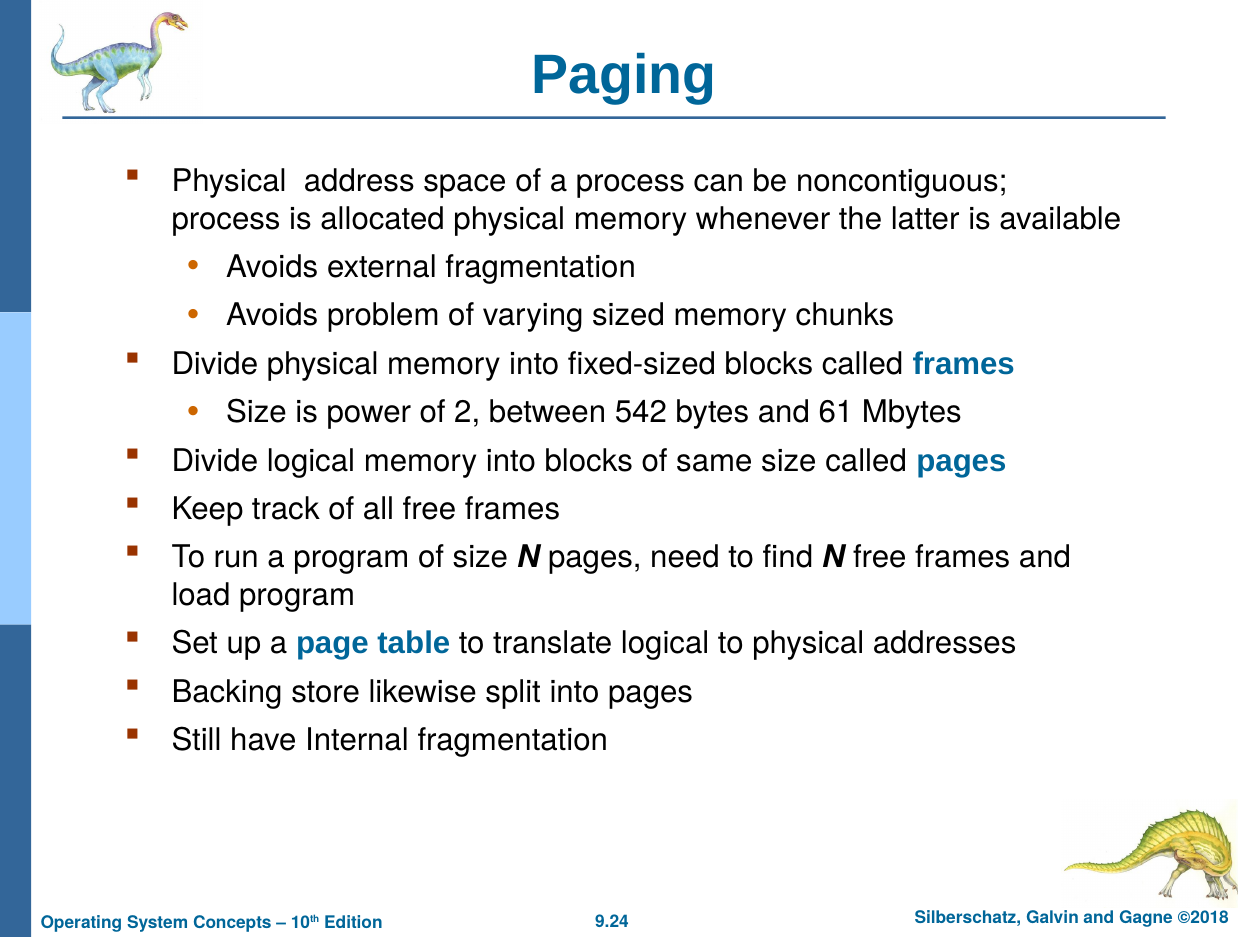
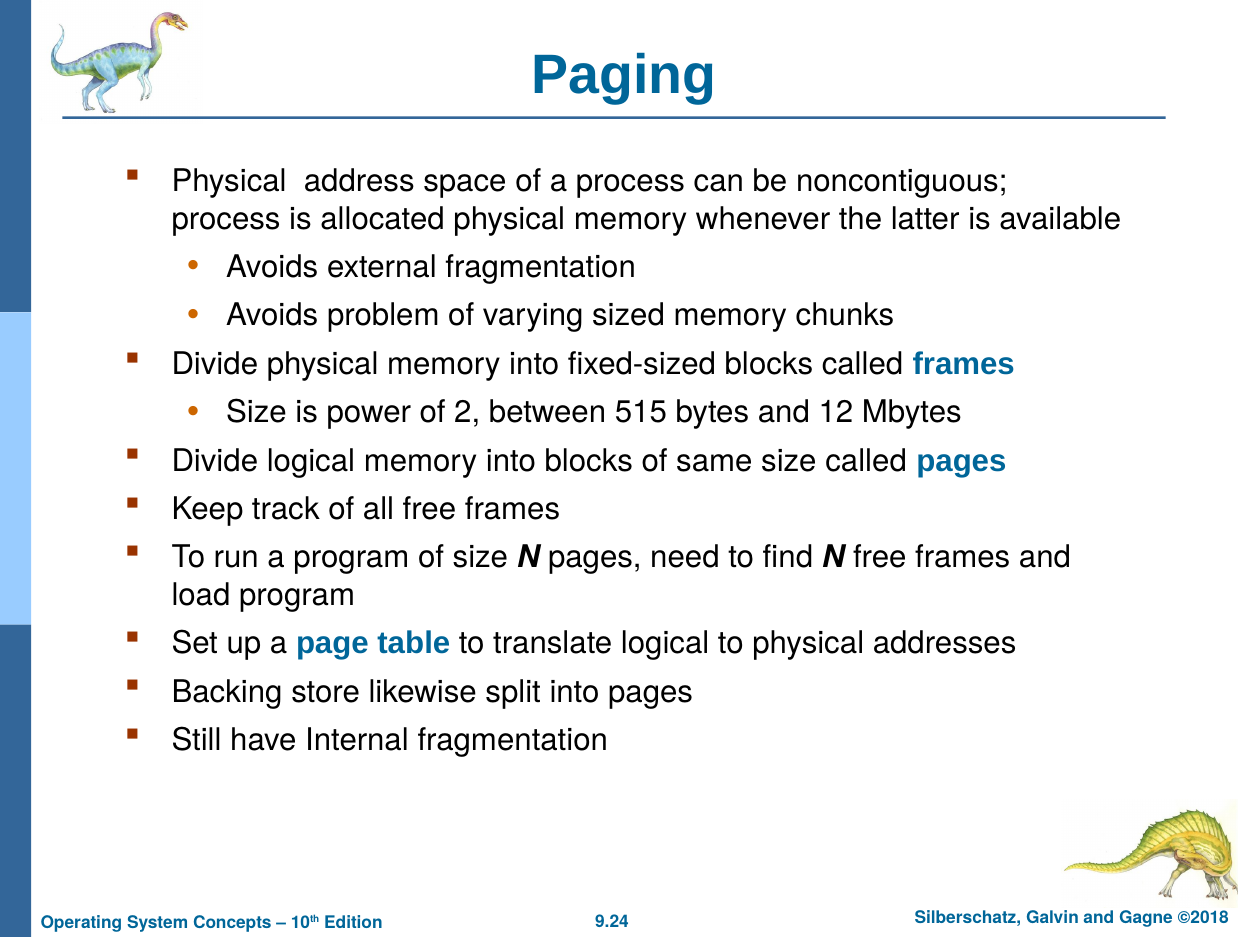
542: 542 -> 515 (641, 412)
61: 61 -> 12 (836, 412)
